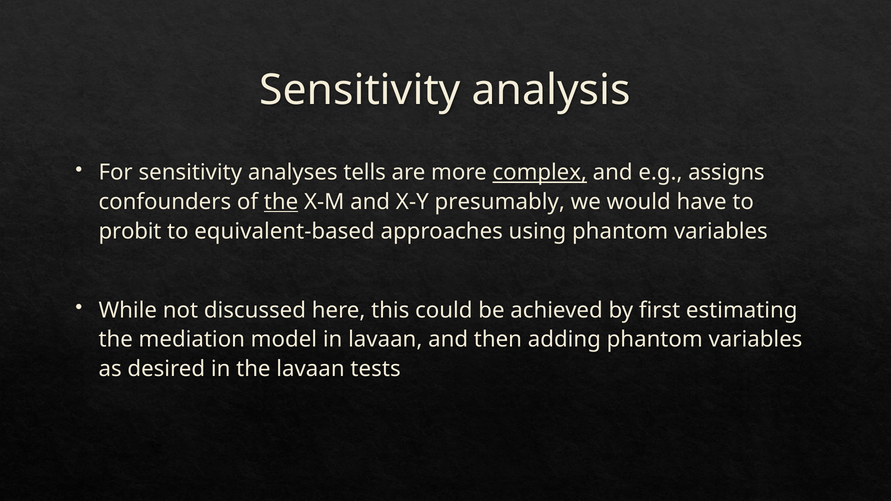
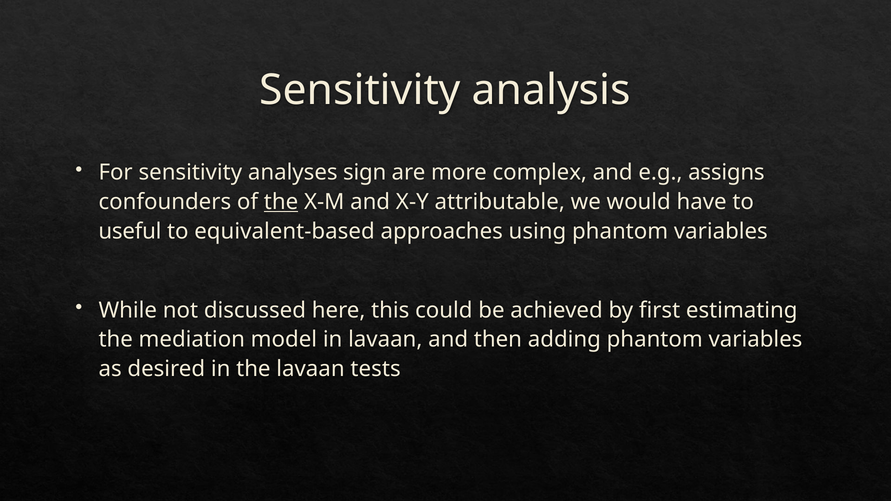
tells: tells -> sign (365, 173)
complex underline: present -> none (540, 173)
presumably: presumably -> attributable (500, 202)
probit: probit -> useful (130, 231)
